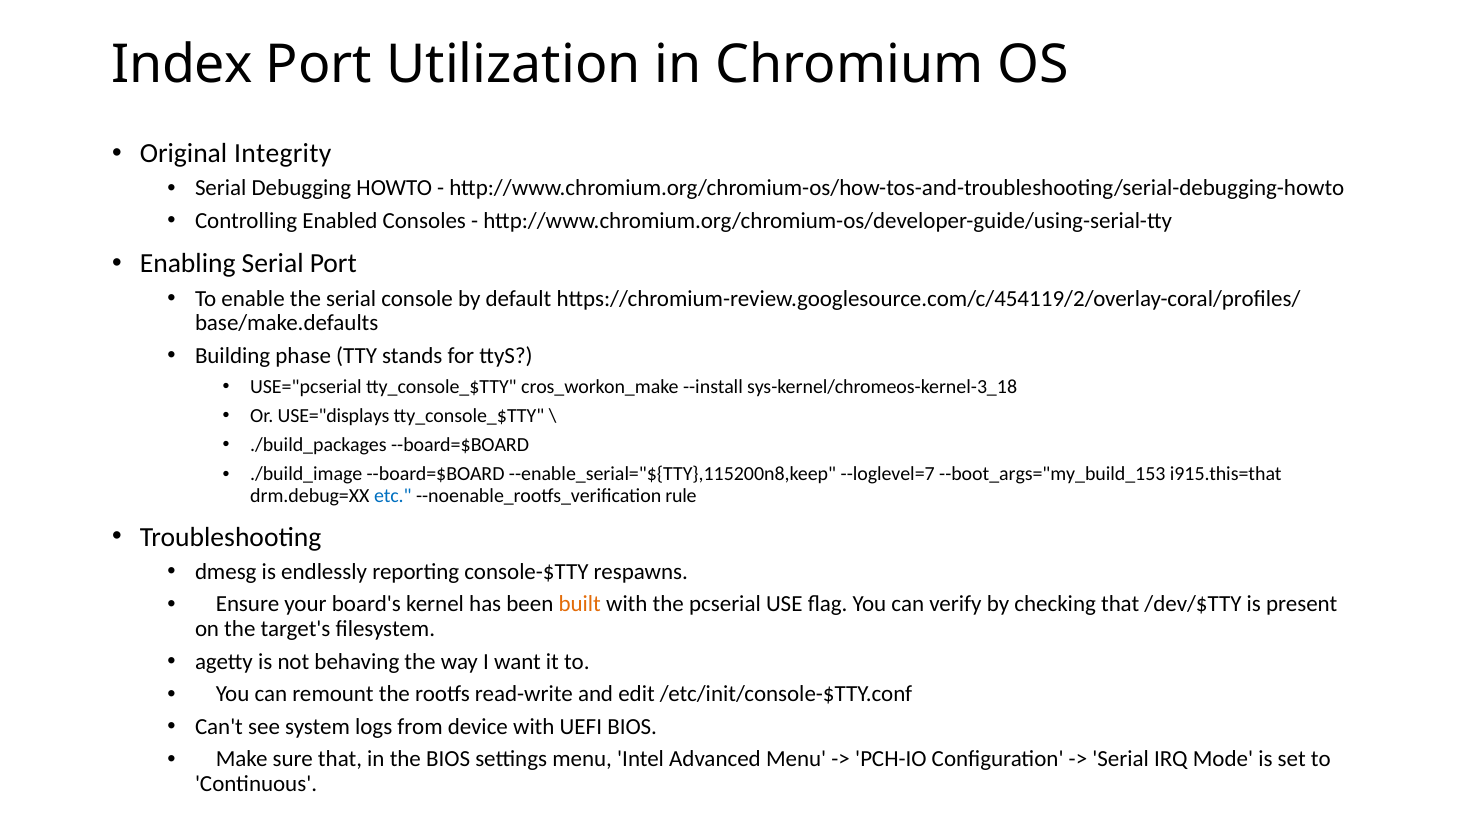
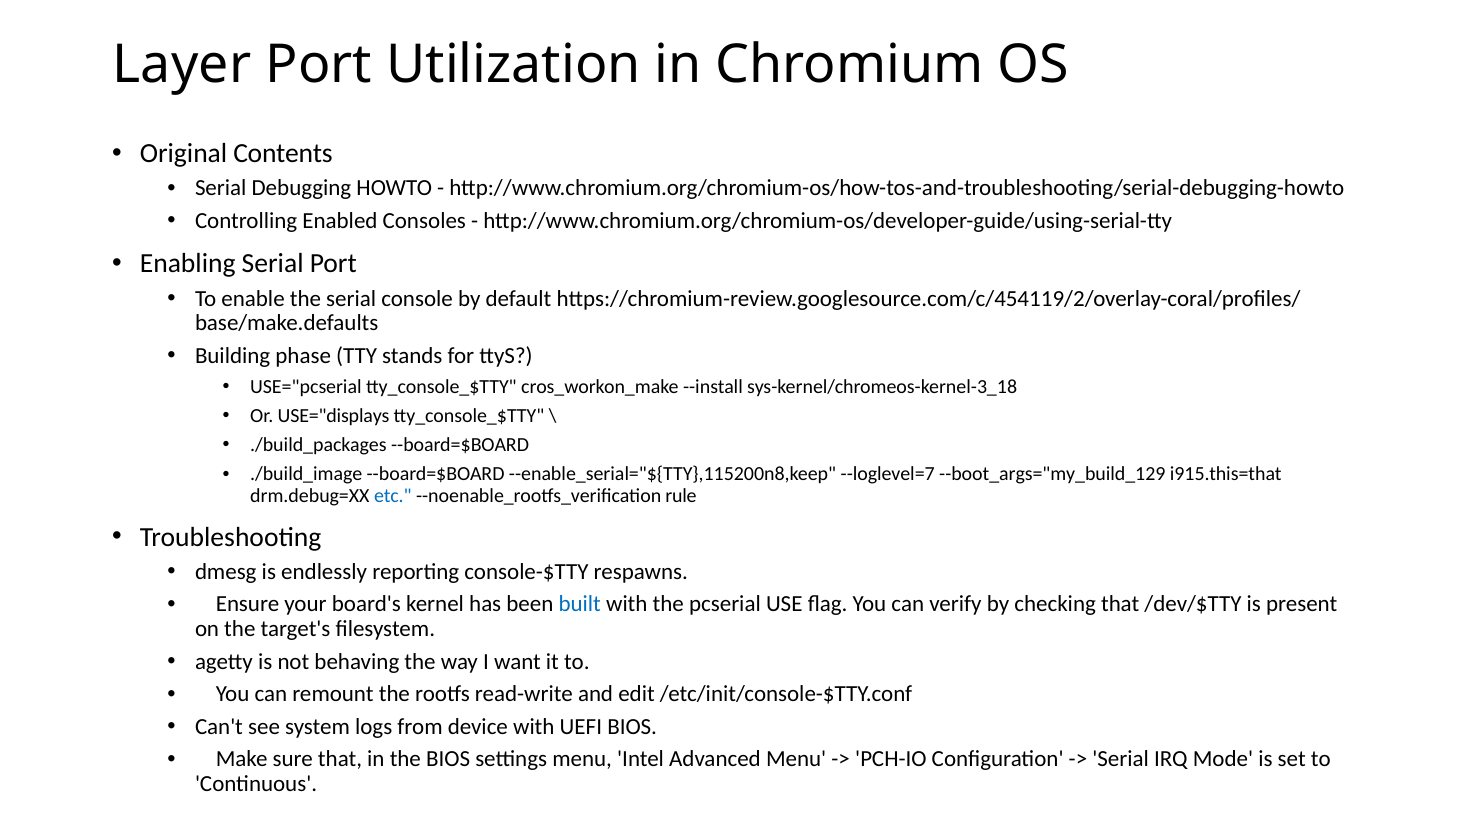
Index: Index -> Layer (182, 65)
Integrity: Integrity -> Contents (283, 153)
--boot_args="my_build_153: --boot_args="my_build_153 -> --boot_args="my_build_129 (1052, 474)
built colour: orange -> blue (580, 604)
